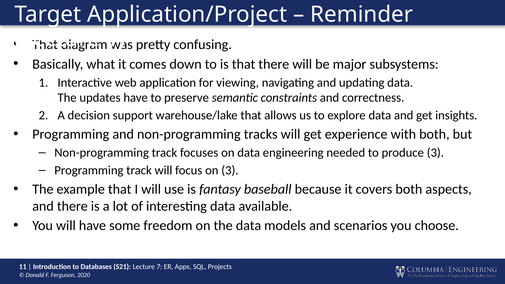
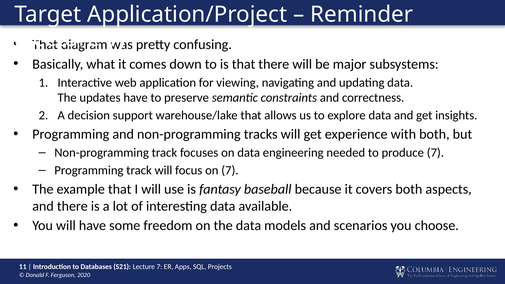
produce 3: 3 -> 7 (435, 153)
on 3: 3 -> 7 (230, 170)
